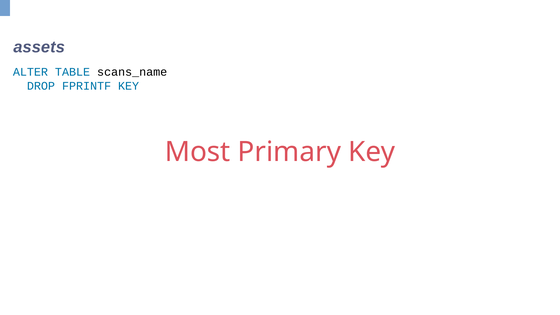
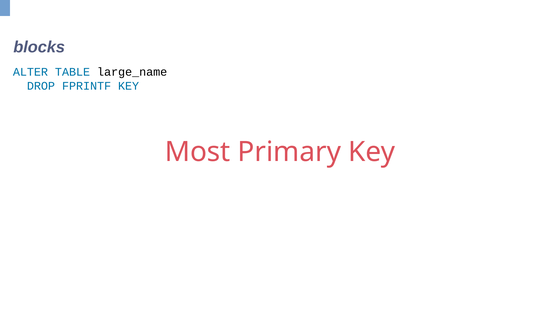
assets: assets -> blocks (39, 47)
scans_name: scans_name -> large_name (132, 72)
